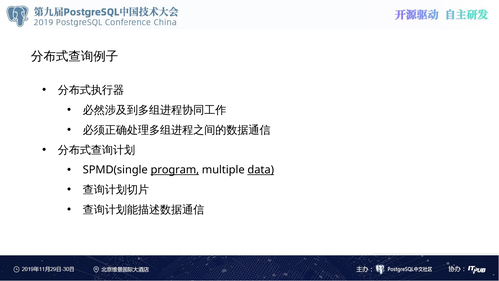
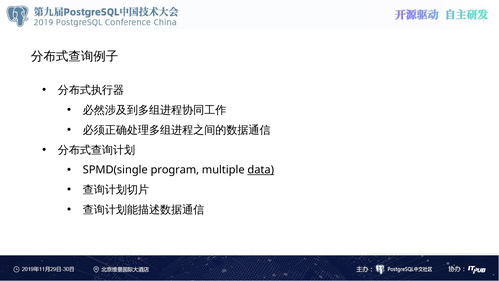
program underline: present -> none (175, 170)
